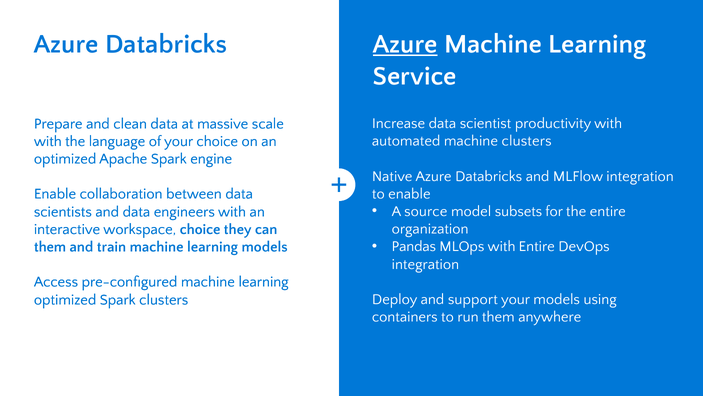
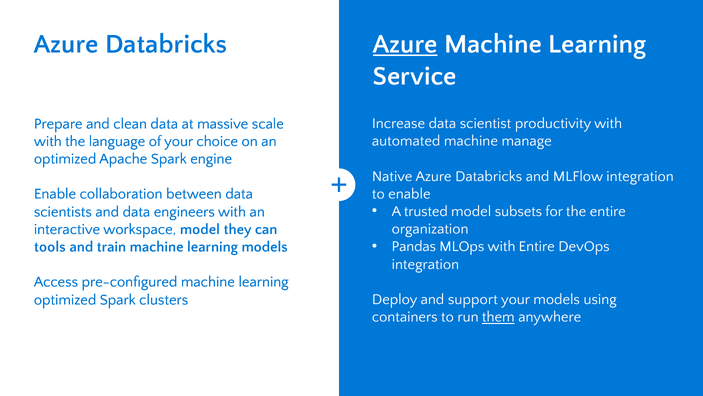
machine clusters: clusters -> manage (527, 141)
source: source -> trusted (426, 211)
choice: choice -> model (200, 229)
them: them -> tools (50, 247)
them underline: none -> present (498, 317)
